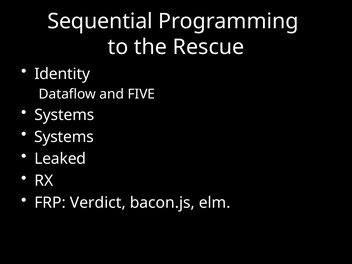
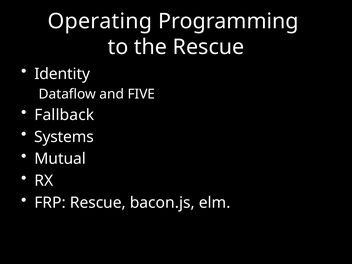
Sequential: Sequential -> Operating (100, 21)
Systems: Systems -> Fallback (64, 115)
Leaked: Leaked -> Mutual (60, 159)
FRP Verdict: Verdict -> Rescue (98, 203)
